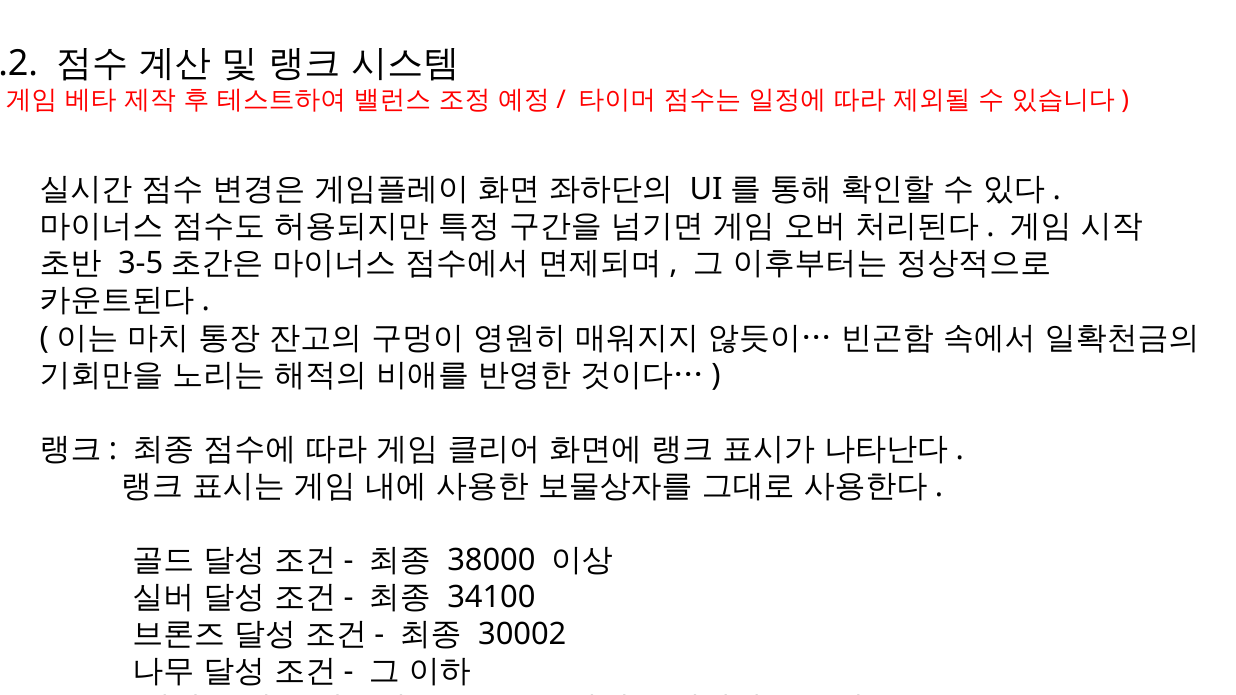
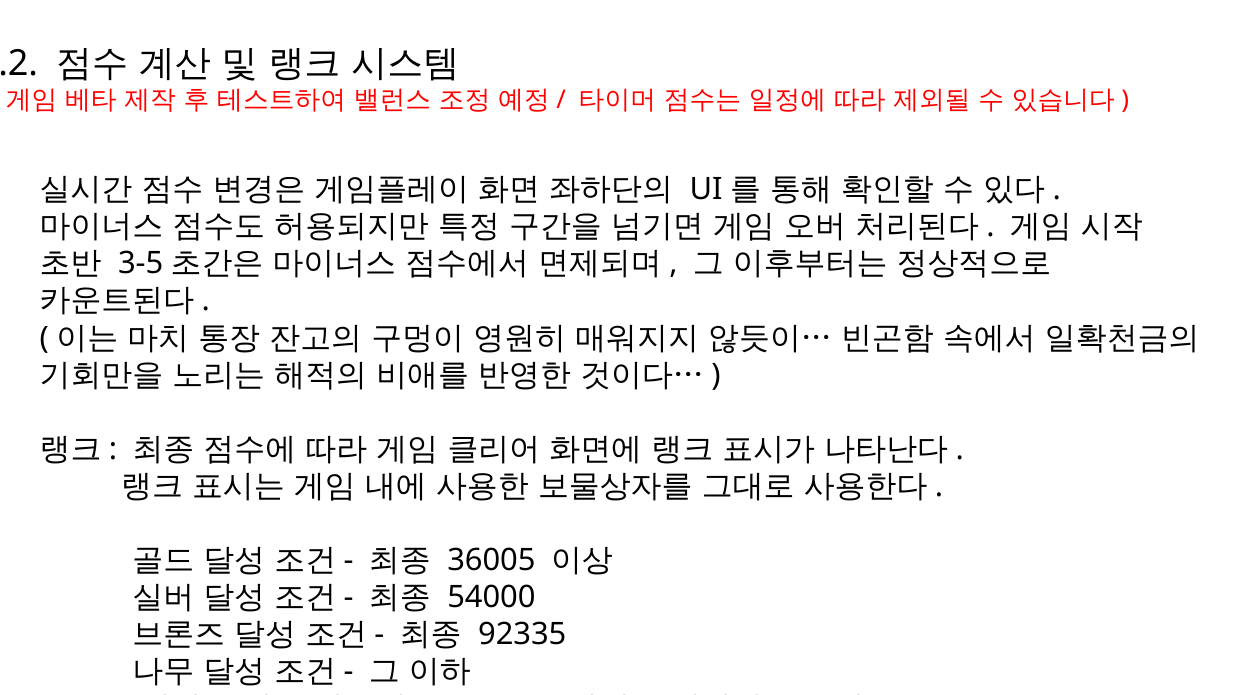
38000: 38000 -> 36005 (491, 560)
34100: 34100 -> 54000 (491, 597)
30002: 30002 -> 92335 (522, 635)
